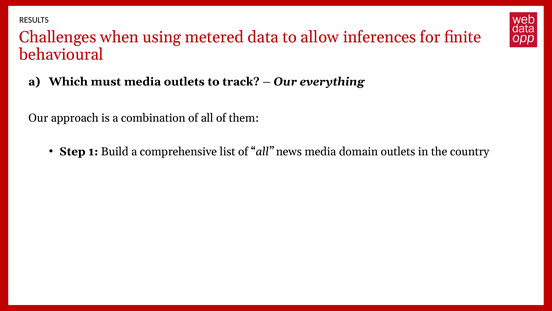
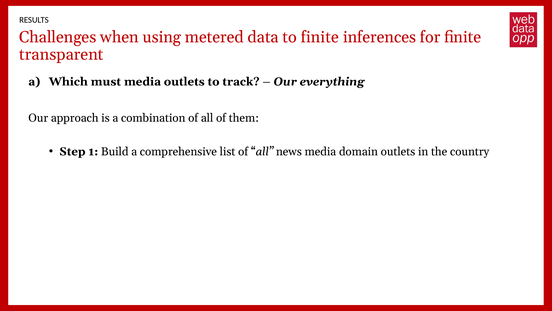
to allow: allow -> finite (320, 37)
behavioural: behavioural -> transparent (61, 54)
